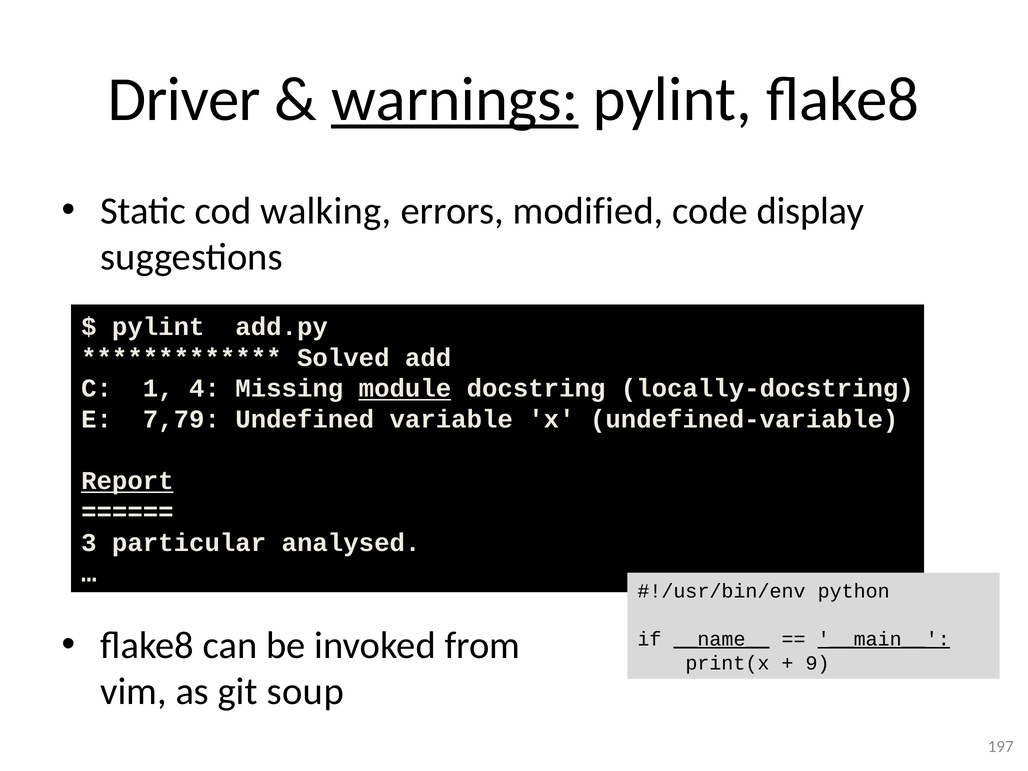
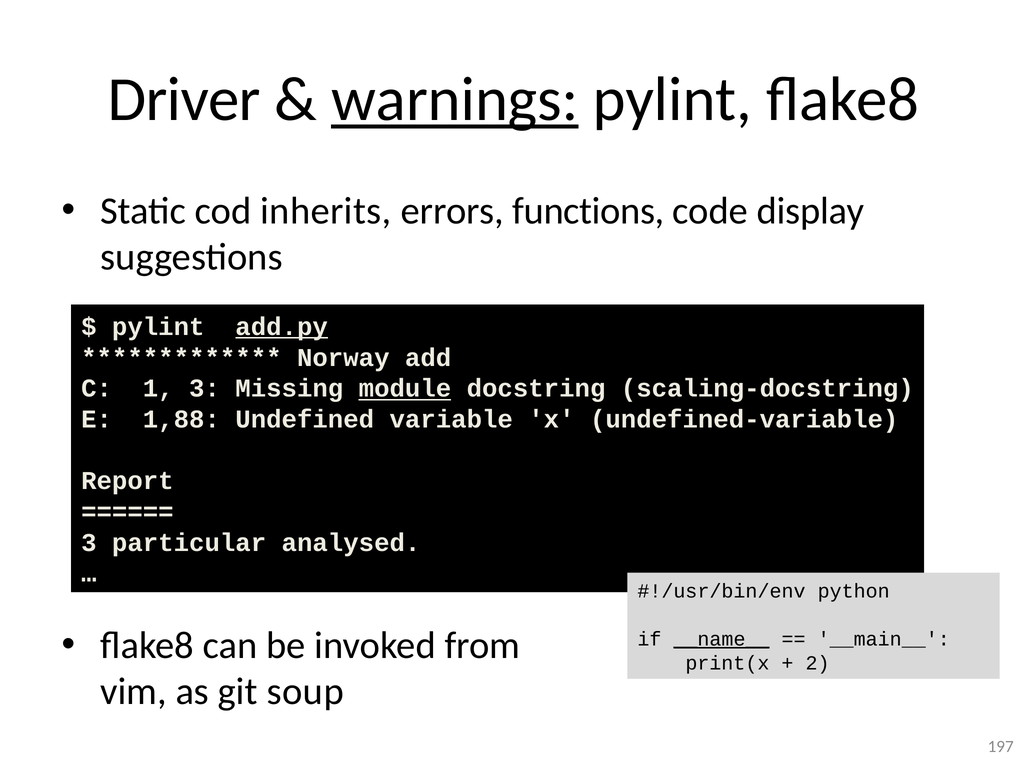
walking: walking -> inherits (326, 211)
modified: modified -> functions (588, 211)
add.py underline: none -> present (282, 327)
Solved: Solved -> Norway (343, 358)
1 4: 4 -> 3 (205, 388)
locally-docstring: locally-docstring -> scaling-docstring (767, 388)
7,79: 7,79 -> 1,88 (181, 419)
Report underline: present -> none (127, 481)
__main__ underline: present -> none (884, 639)
9: 9 -> 2 (818, 663)
